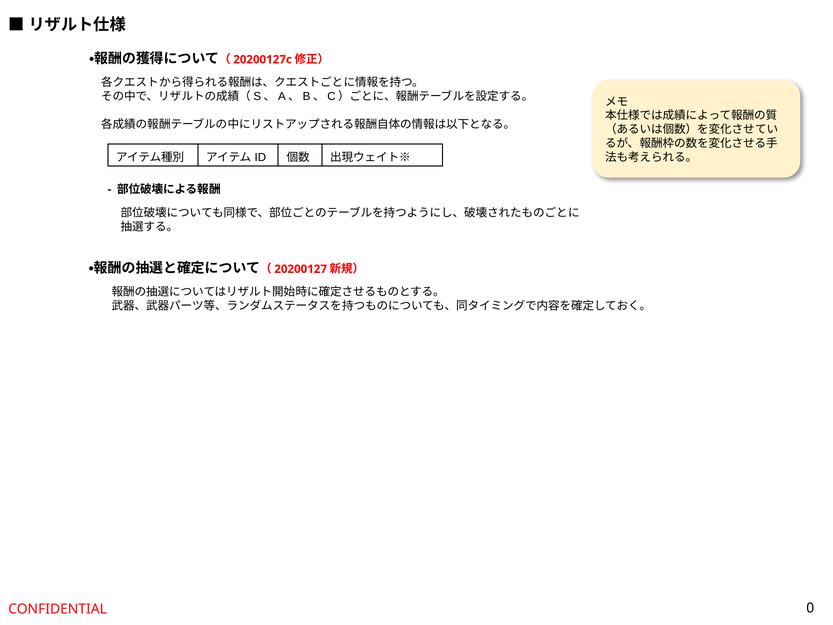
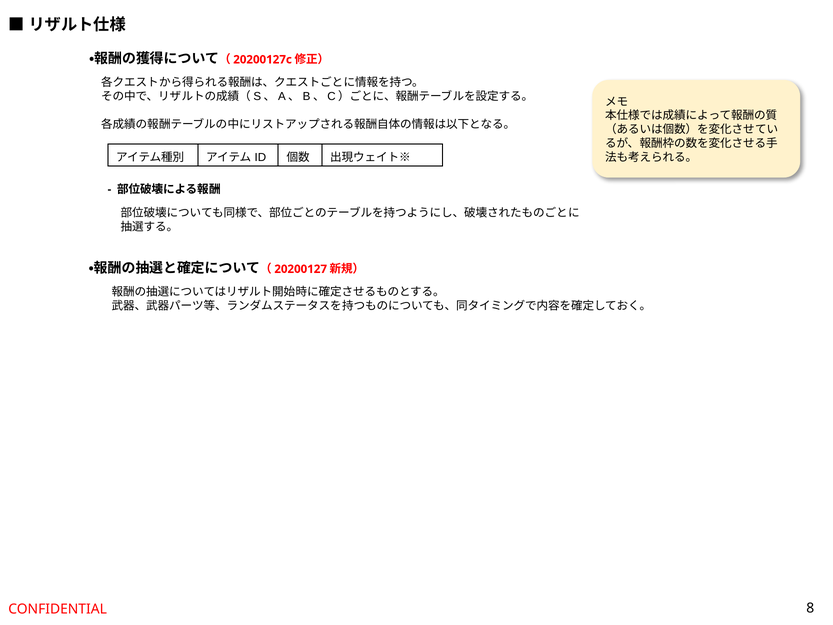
0: 0 -> 8 (810, 608)
